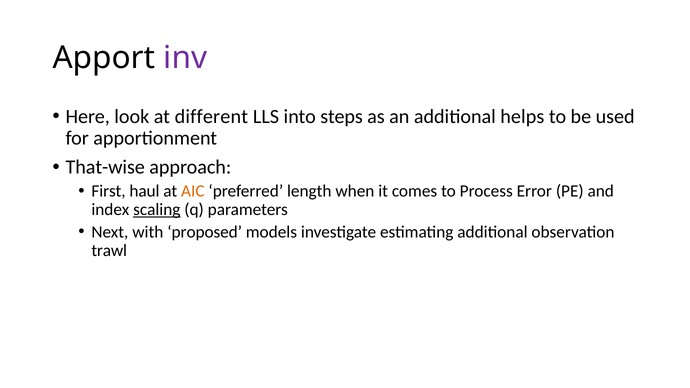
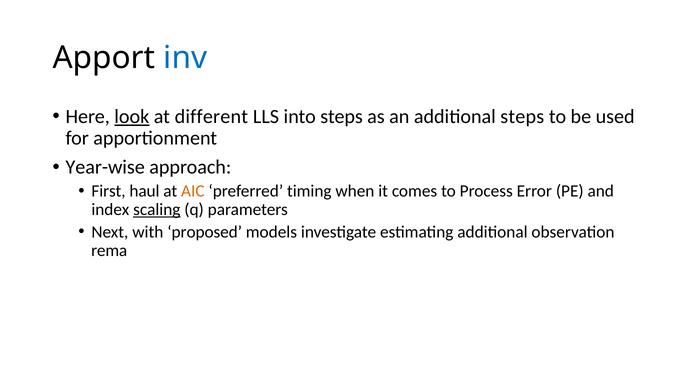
inv colour: purple -> blue (185, 58)
look underline: none -> present (132, 117)
additional helps: helps -> steps (522, 117)
That-wise: That-wise -> Year-wise (105, 167)
length: length -> timing (309, 191)
trawl: trawl -> rema (109, 251)
